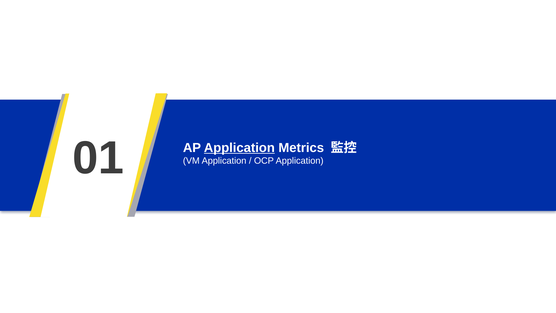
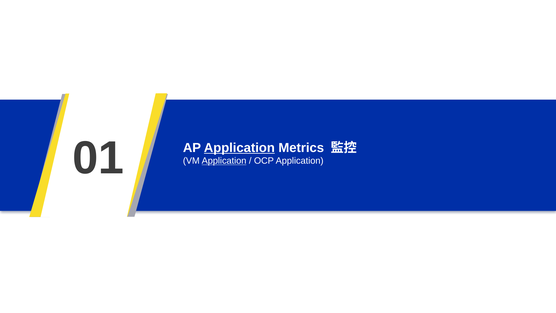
Application underline: none -> present (224, 161)
